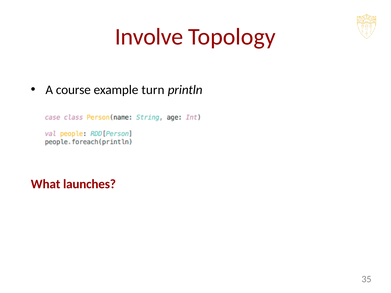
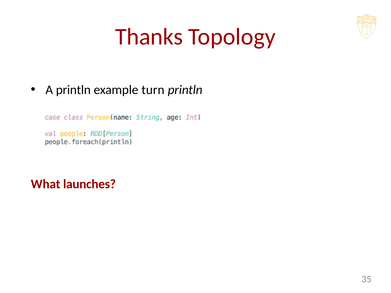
Involve: Involve -> Thanks (149, 37)
A course: course -> println (73, 90)
